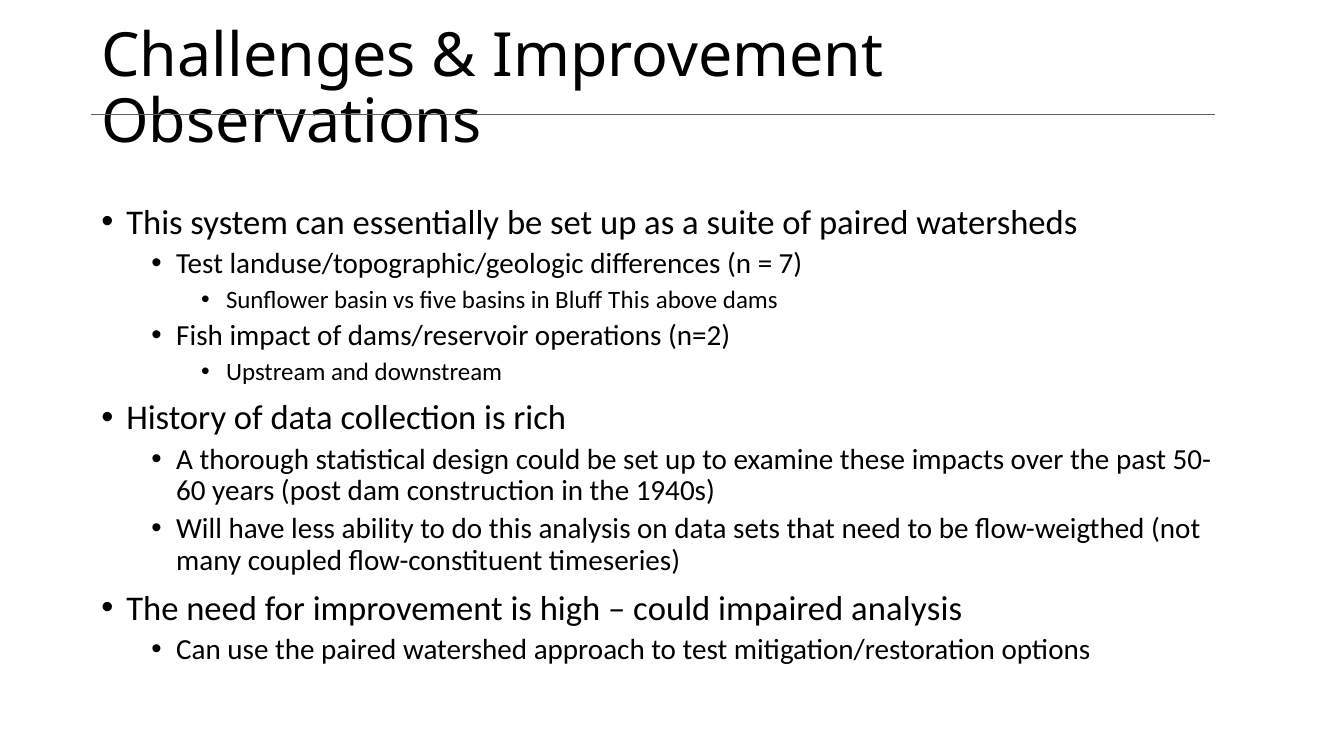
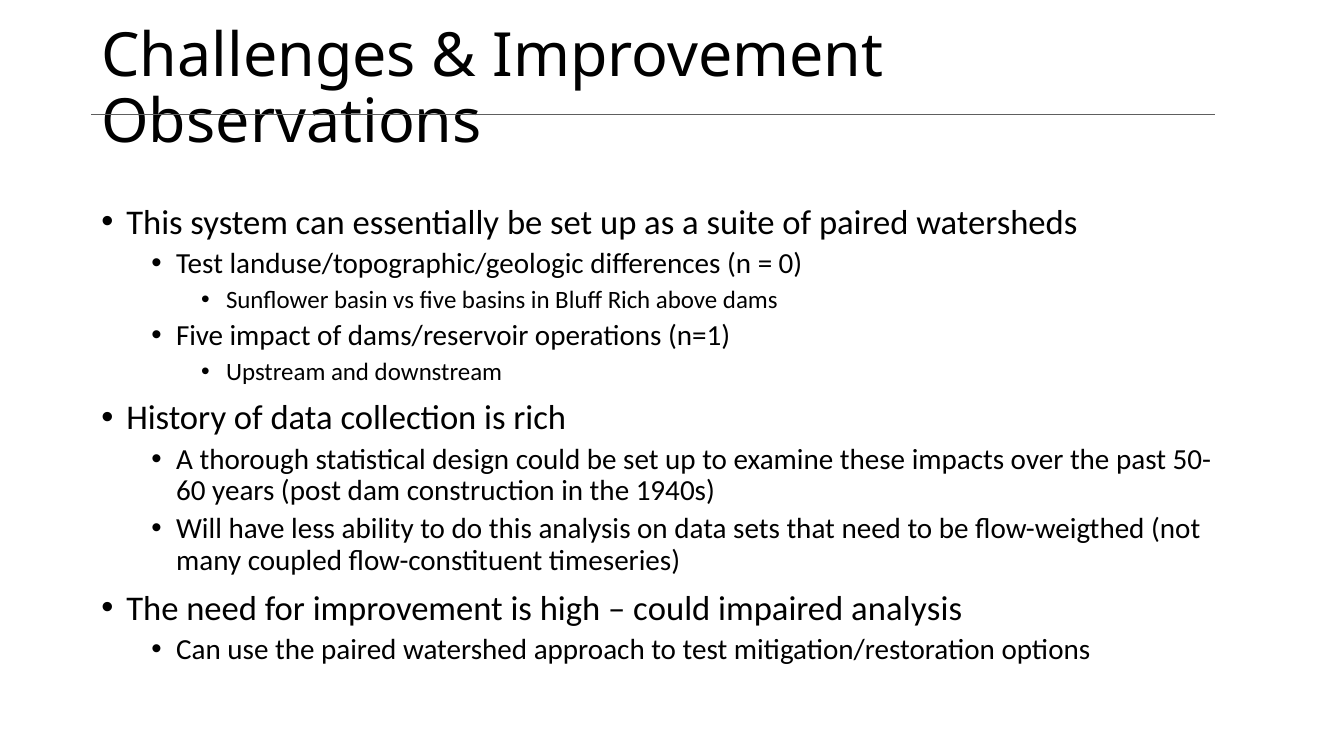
7: 7 -> 0 (791, 264)
Bluff This: This -> Rich (629, 300)
Fish: Fish -> Five (200, 336)
n=2: n=2 -> n=1 (699, 336)
